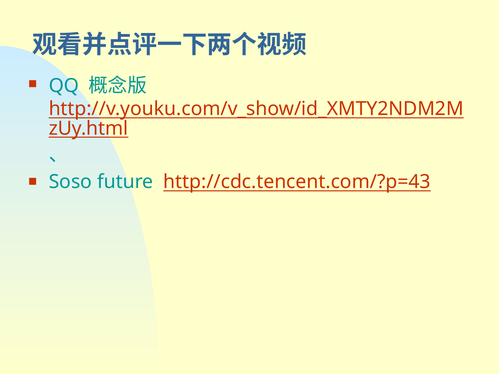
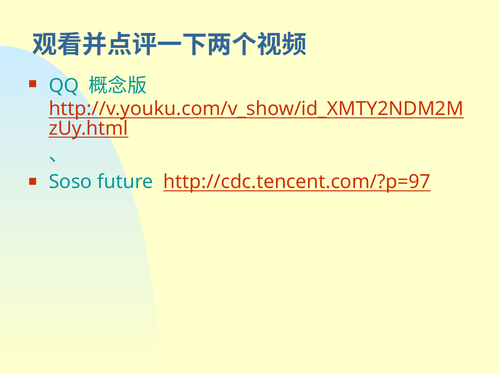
http://cdc.tencent.com/?p=43: http://cdc.tencent.com/?p=43 -> http://cdc.tencent.com/?p=97 (297, 182)
